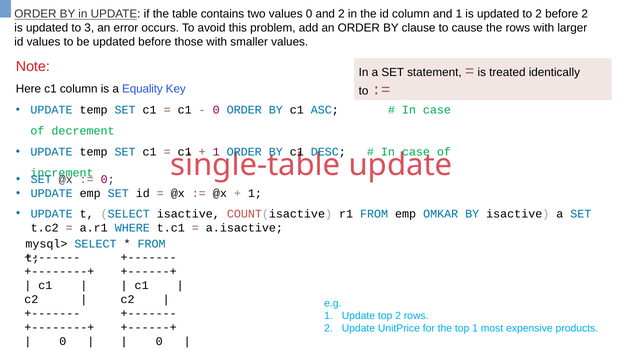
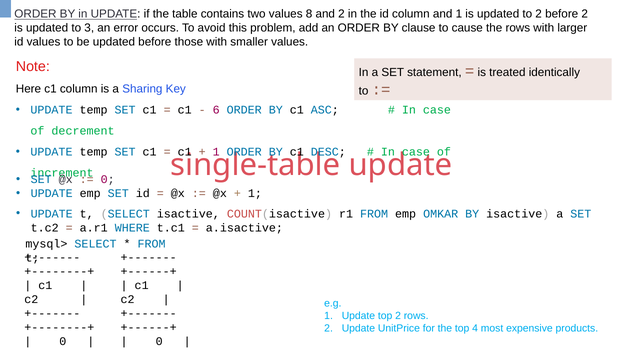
values 0: 0 -> 8 (309, 14)
Equality: Equality -> Sharing (142, 89)
0: 0 -> 6 (216, 110)
top 1: 1 -> 4 (475, 329)
